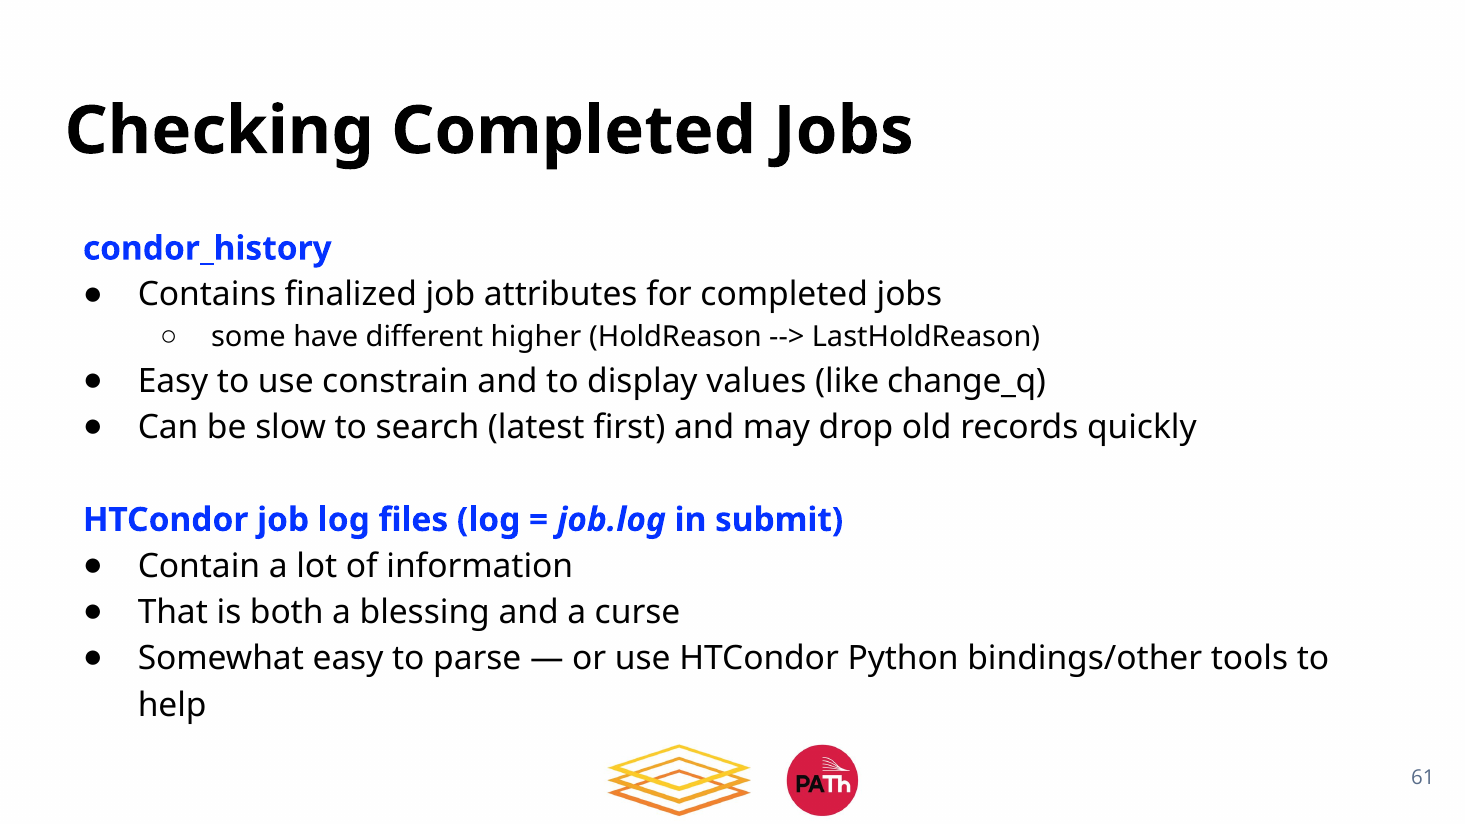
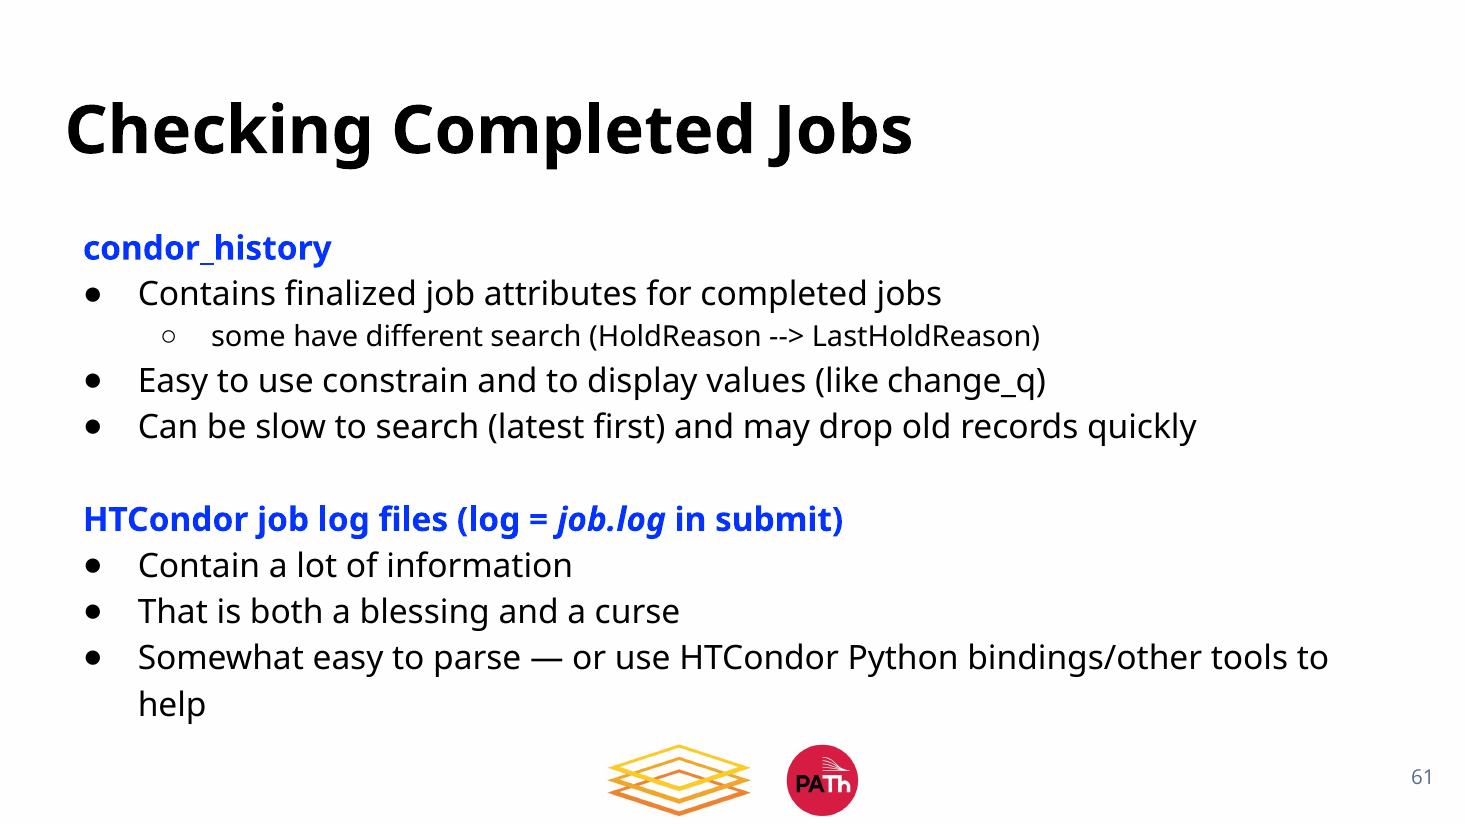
different higher: higher -> search (536, 337)
